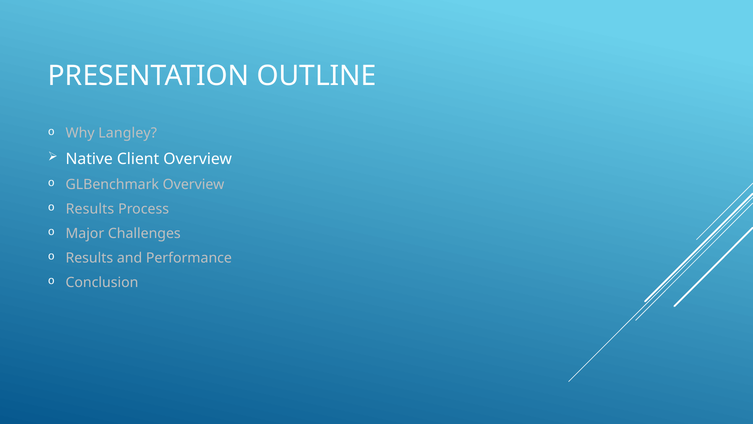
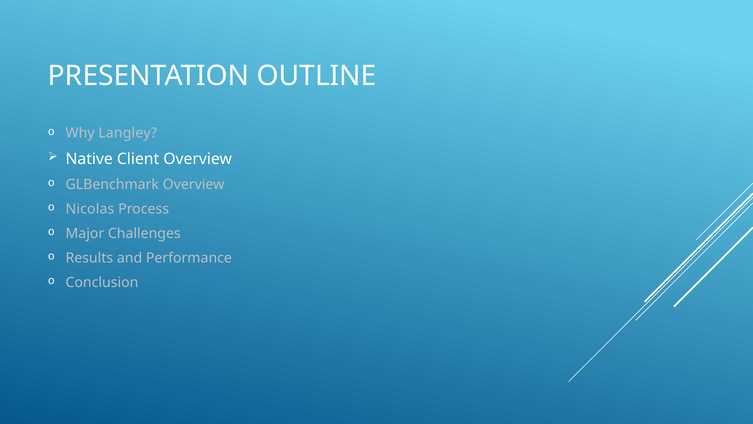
Results: Results -> Nicolas (90, 209)
